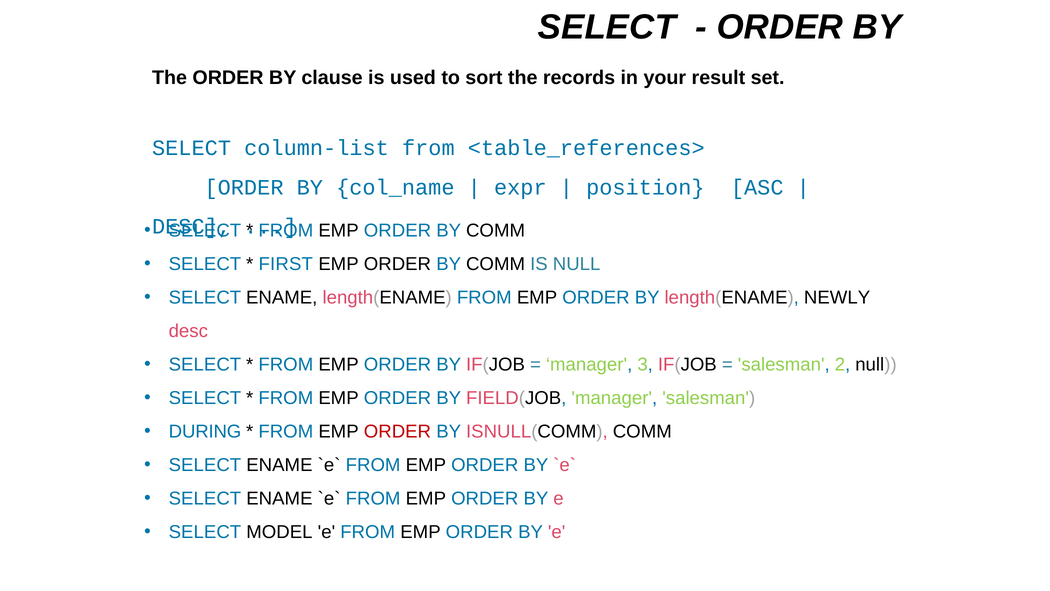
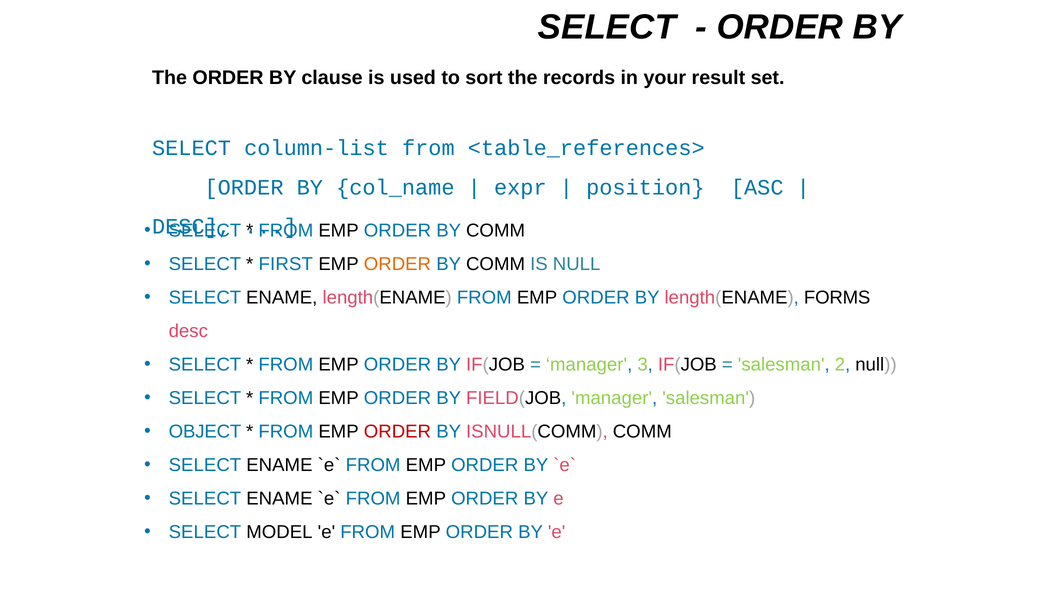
ORDER colour: black -> orange (397, 264)
NEWLY: NEWLY -> FORMS (837, 297)
DURING: DURING -> OBJECT (205, 431)
